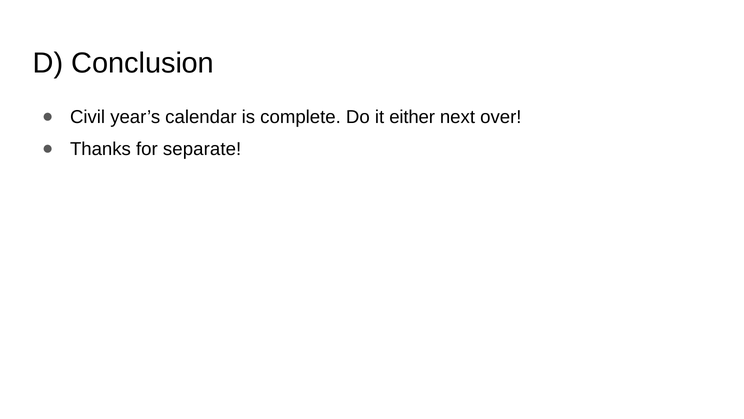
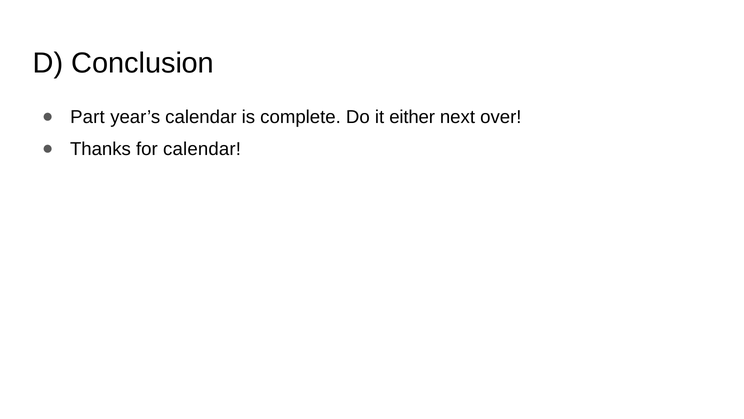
Civil: Civil -> Part (87, 117)
for separate: separate -> calendar (202, 149)
